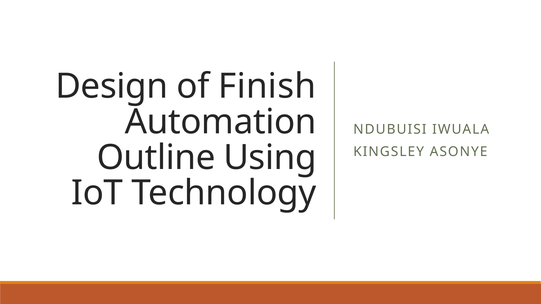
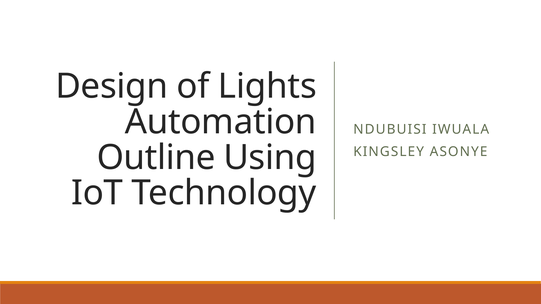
Finish: Finish -> Lights (267, 86)
